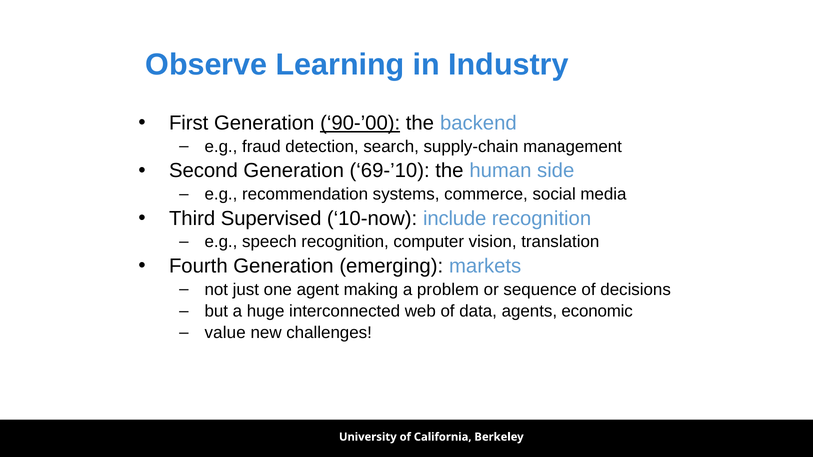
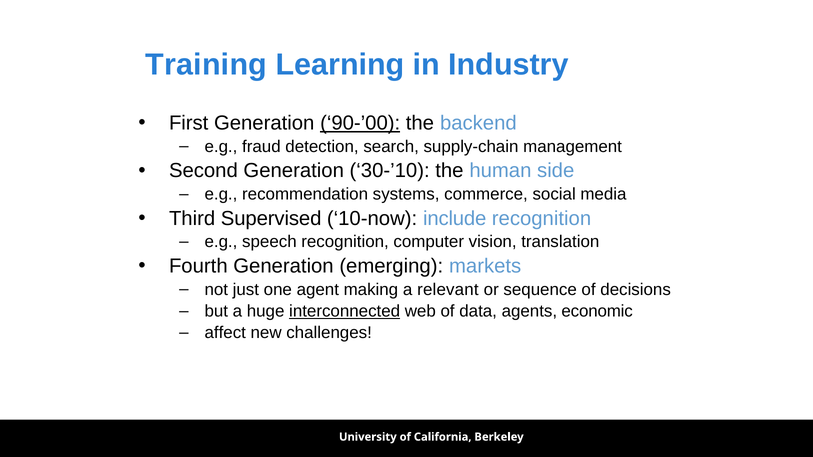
Observe: Observe -> Training (206, 65)
69-’10: 69-’10 -> 30-’10 (390, 171)
problem: problem -> relevant (448, 290)
interconnected underline: none -> present (345, 311)
value: value -> affect (225, 333)
